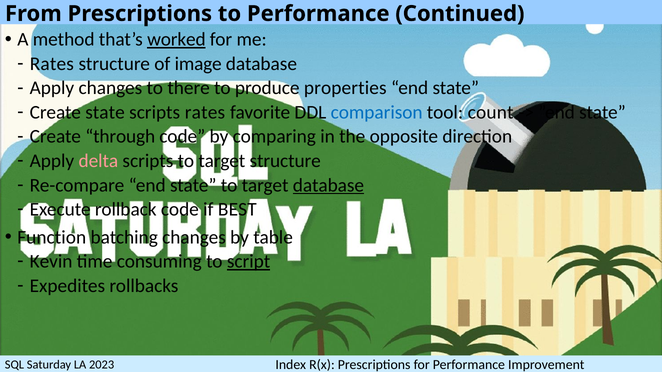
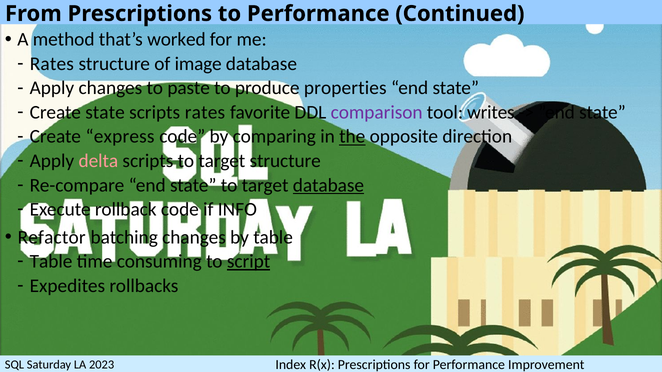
worked underline: present -> none (176, 40)
there: there -> paste (189, 88)
comparison colour: blue -> purple (377, 112)
count: count -> writes (491, 112)
through: through -> express (120, 137)
the underline: none -> present (352, 137)
BEST: BEST -> INFO (237, 210)
Function: Function -> Refactor (52, 237)
Kevin: Kevin -> Table (51, 262)
